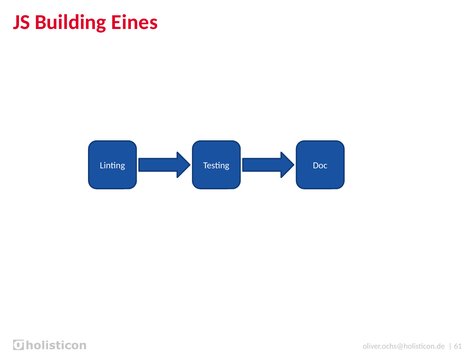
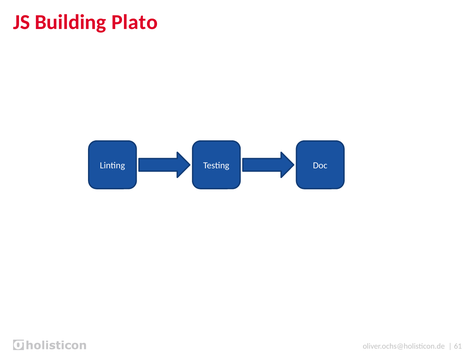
Eines: Eines -> Plato (135, 22)
